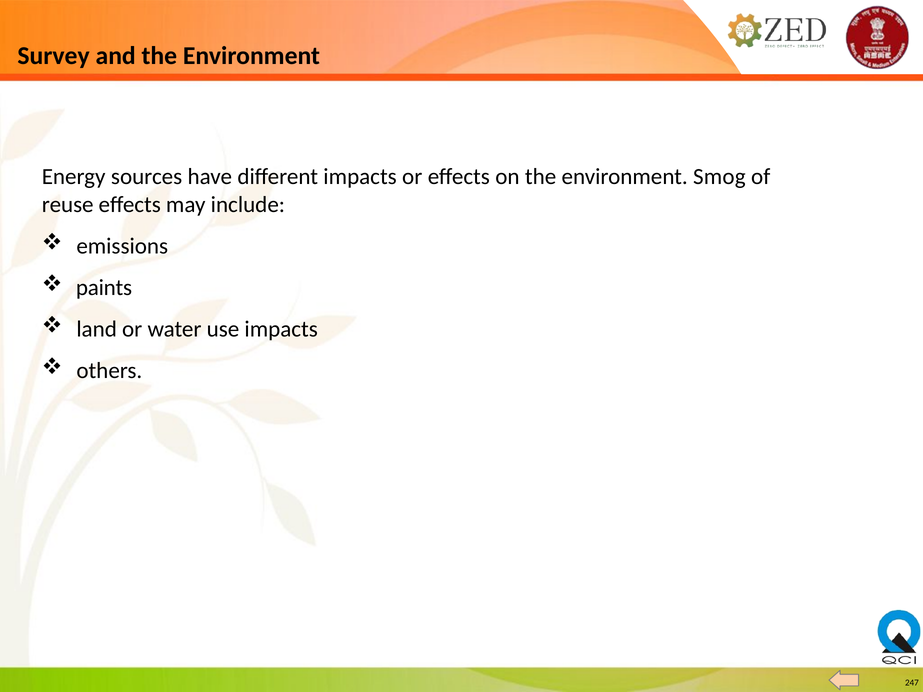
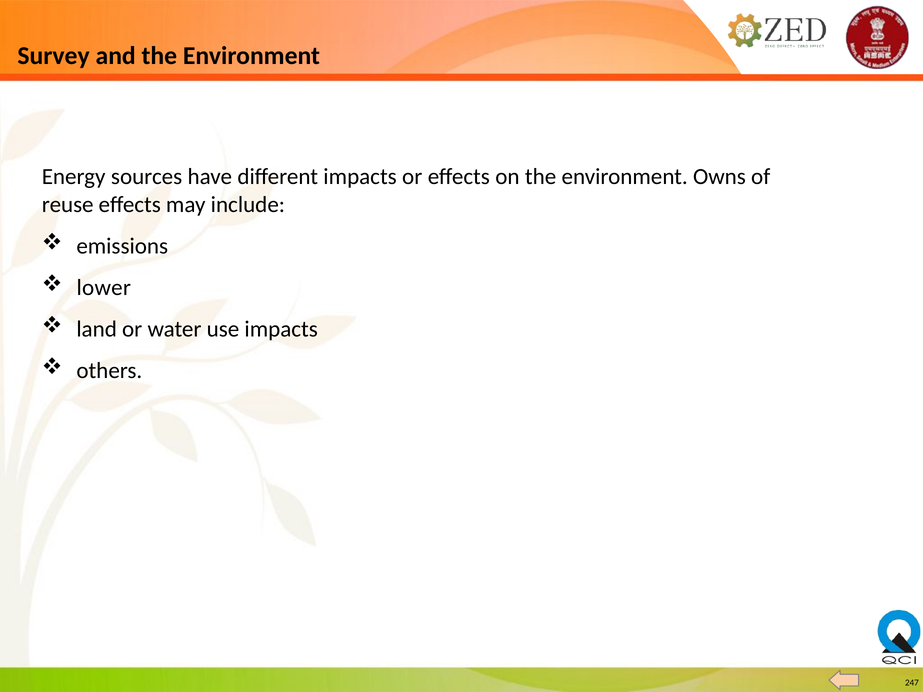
Smog: Smog -> Owns (719, 177)
paints: paints -> lower (104, 288)
